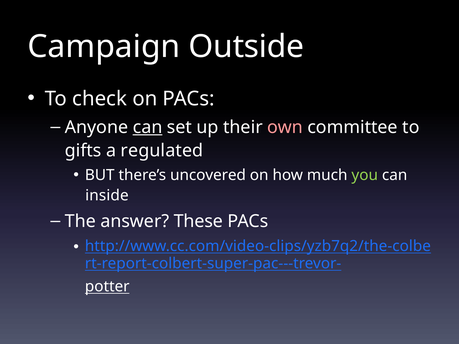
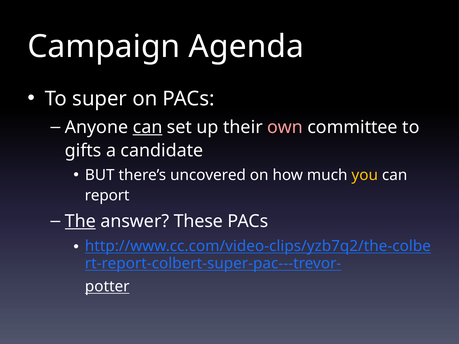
Outside: Outside -> Agenda (246, 47)
check: check -> super (100, 99)
regulated: regulated -> candidate (162, 151)
you colour: light green -> yellow (365, 175)
inside: inside -> report (107, 196)
The underline: none -> present (80, 221)
